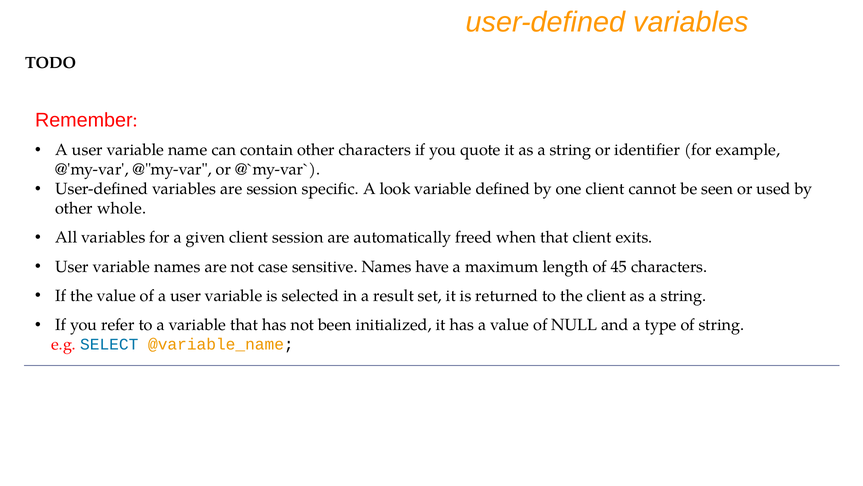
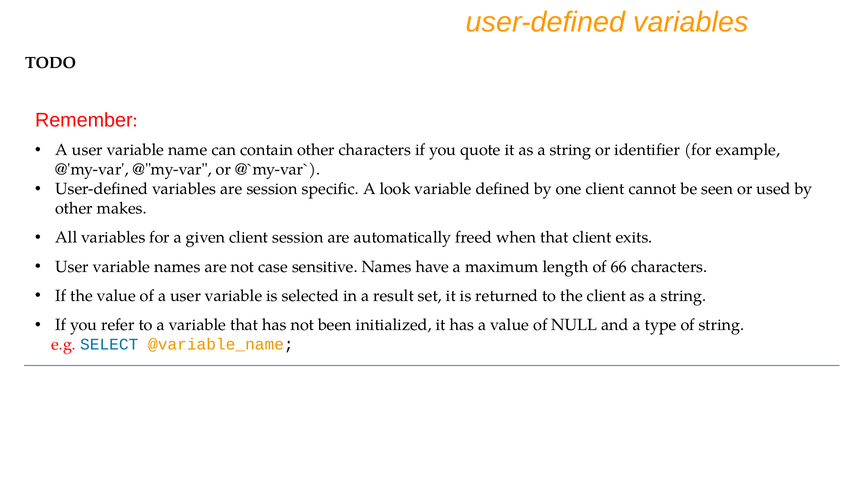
whole: whole -> makes (122, 208)
45: 45 -> 66 (619, 266)
